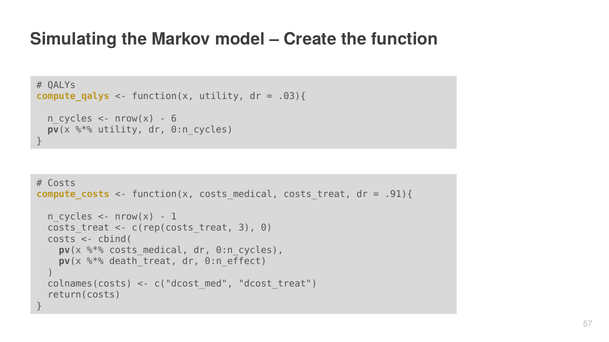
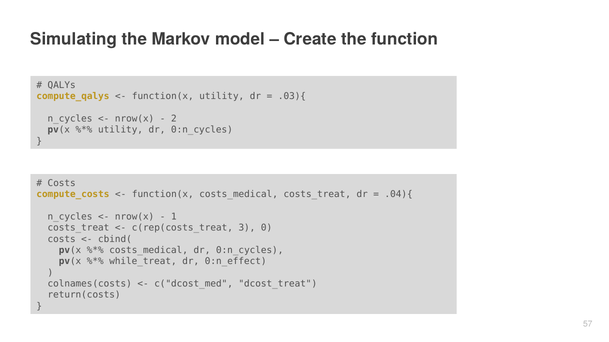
6: 6 -> 2 (174, 119)
.91){: .91){ -> .04){ (399, 195)
death_treat: death_treat -> while_treat (143, 262)
